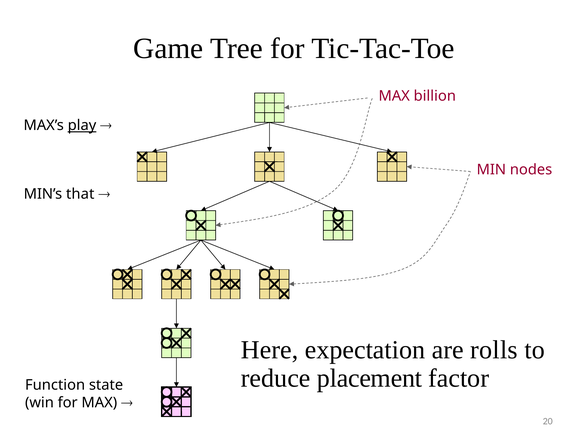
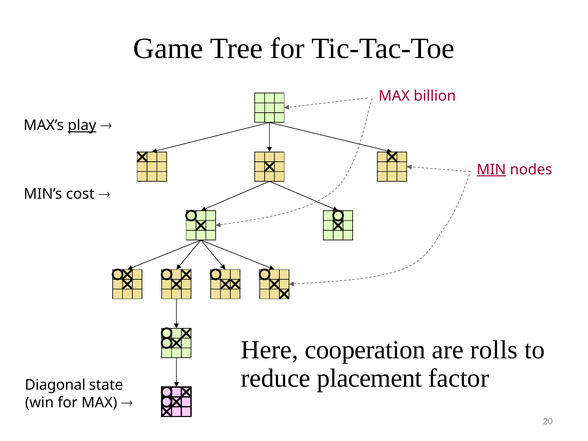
MIN underline: none -> present (491, 170)
that: that -> cost (80, 194)
expectation: expectation -> cooperation (365, 350)
Function: Function -> Diagonal (55, 385)
